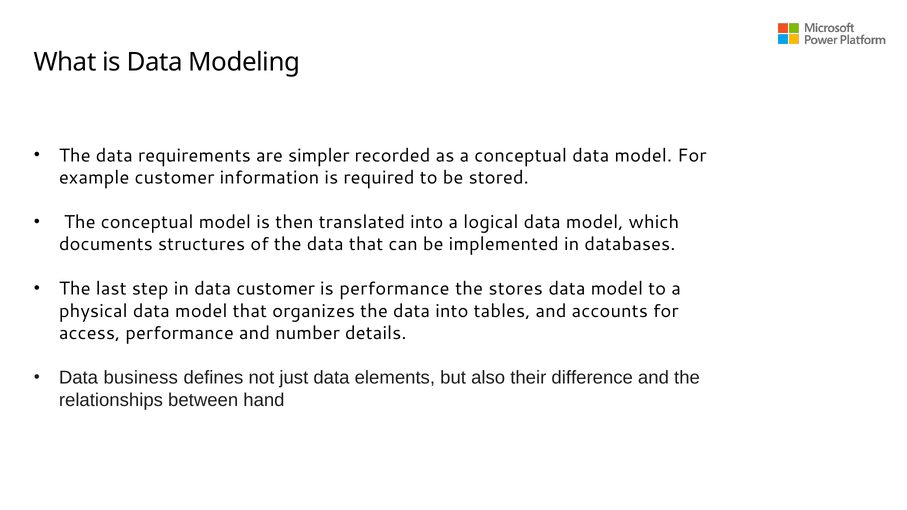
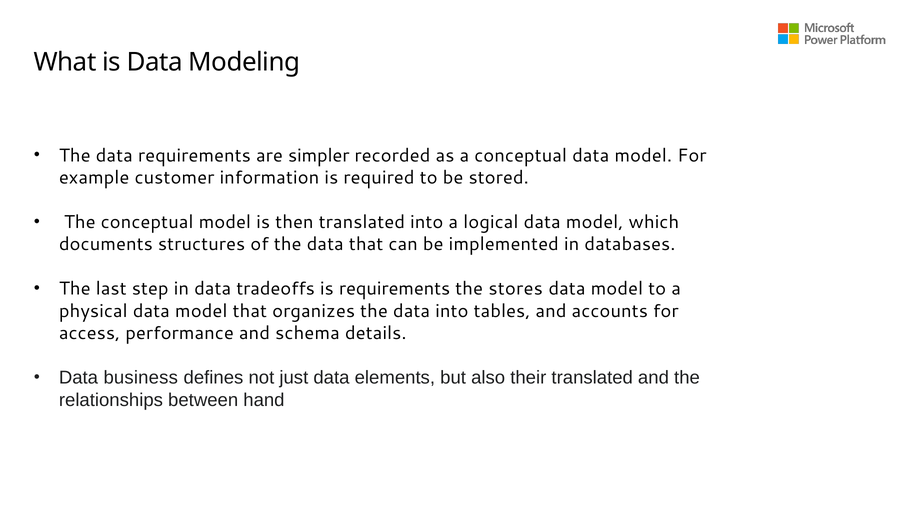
data customer: customer -> tradeoffs (276, 289)
is performance: performance -> requirements (395, 289)
number: number -> schema (307, 333)
their difference: difference -> translated (592, 378)
